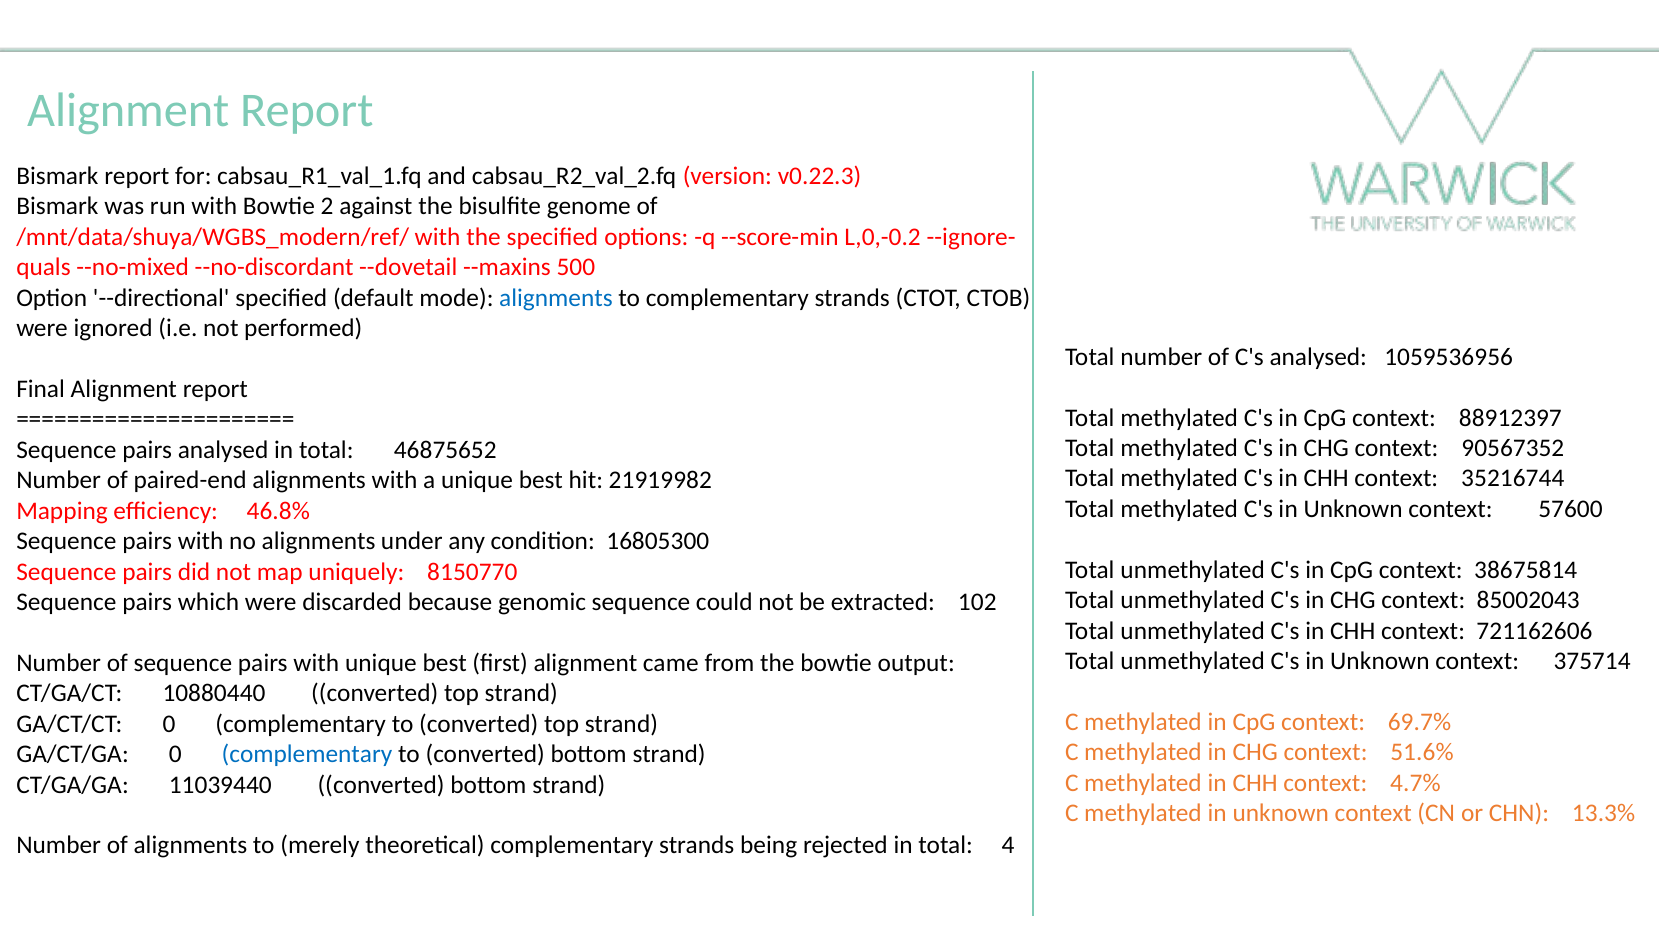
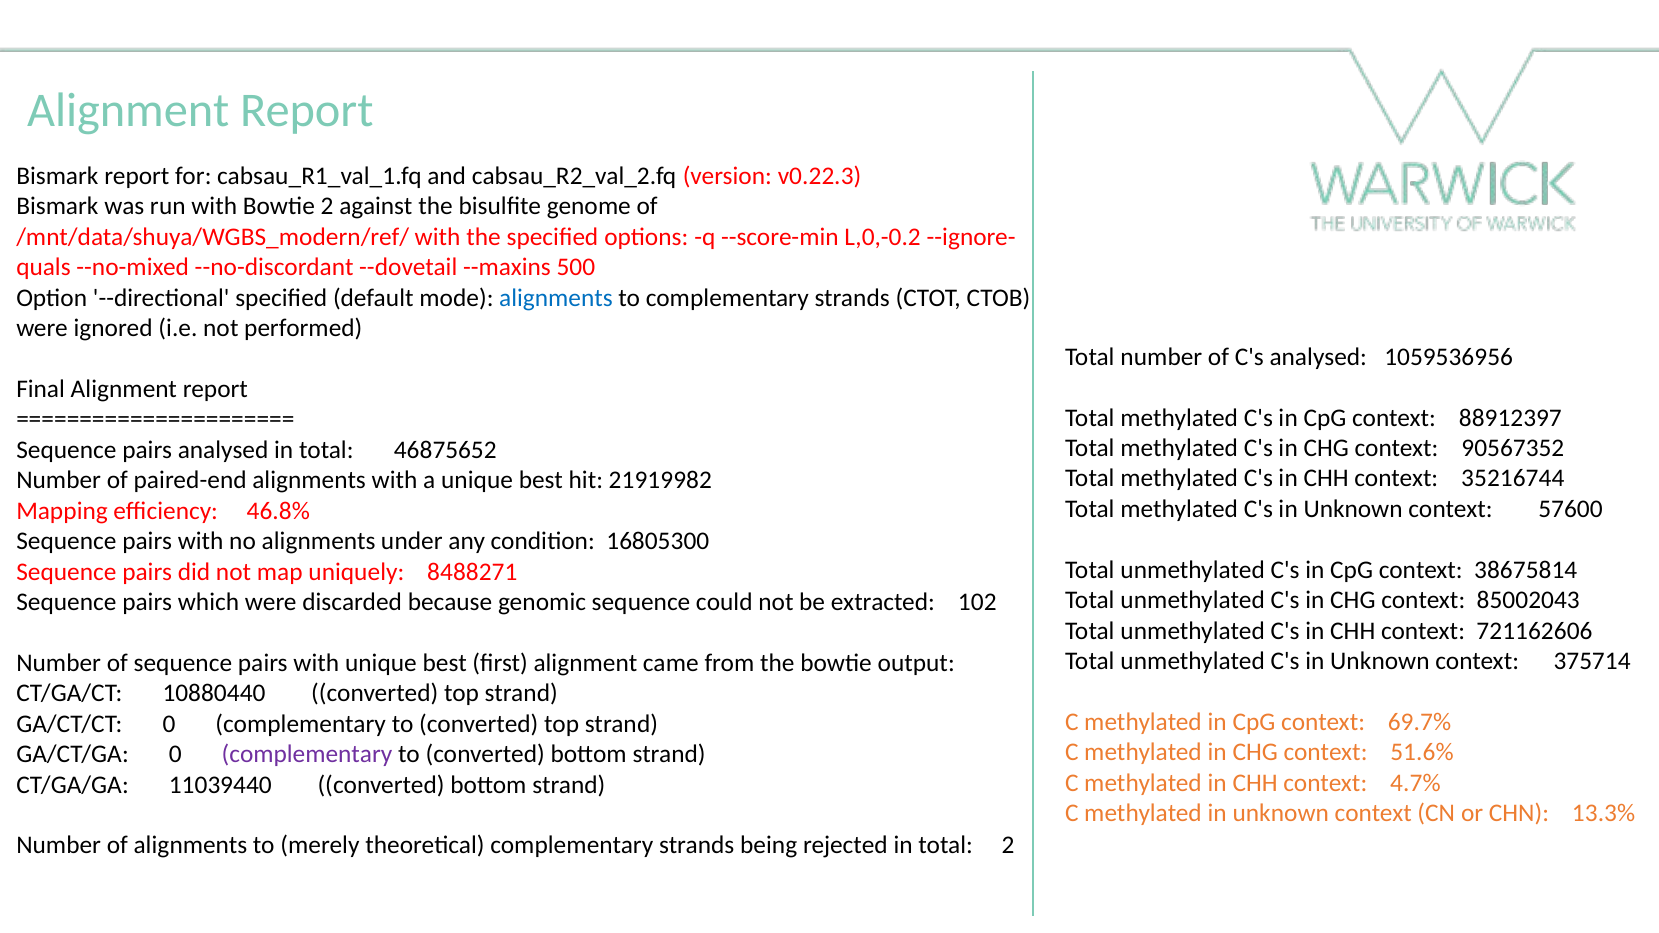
8150770: 8150770 -> 8488271 (472, 572)
complementary colour: blue -> purple (307, 754)
total 4: 4 -> 2 (1008, 846)
